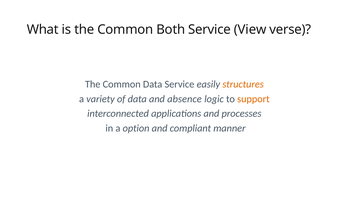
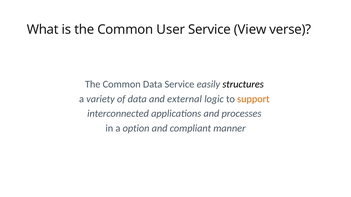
Both: Both -> User (171, 29)
structures colour: orange -> black (243, 84)
absence: absence -> external (185, 99)
